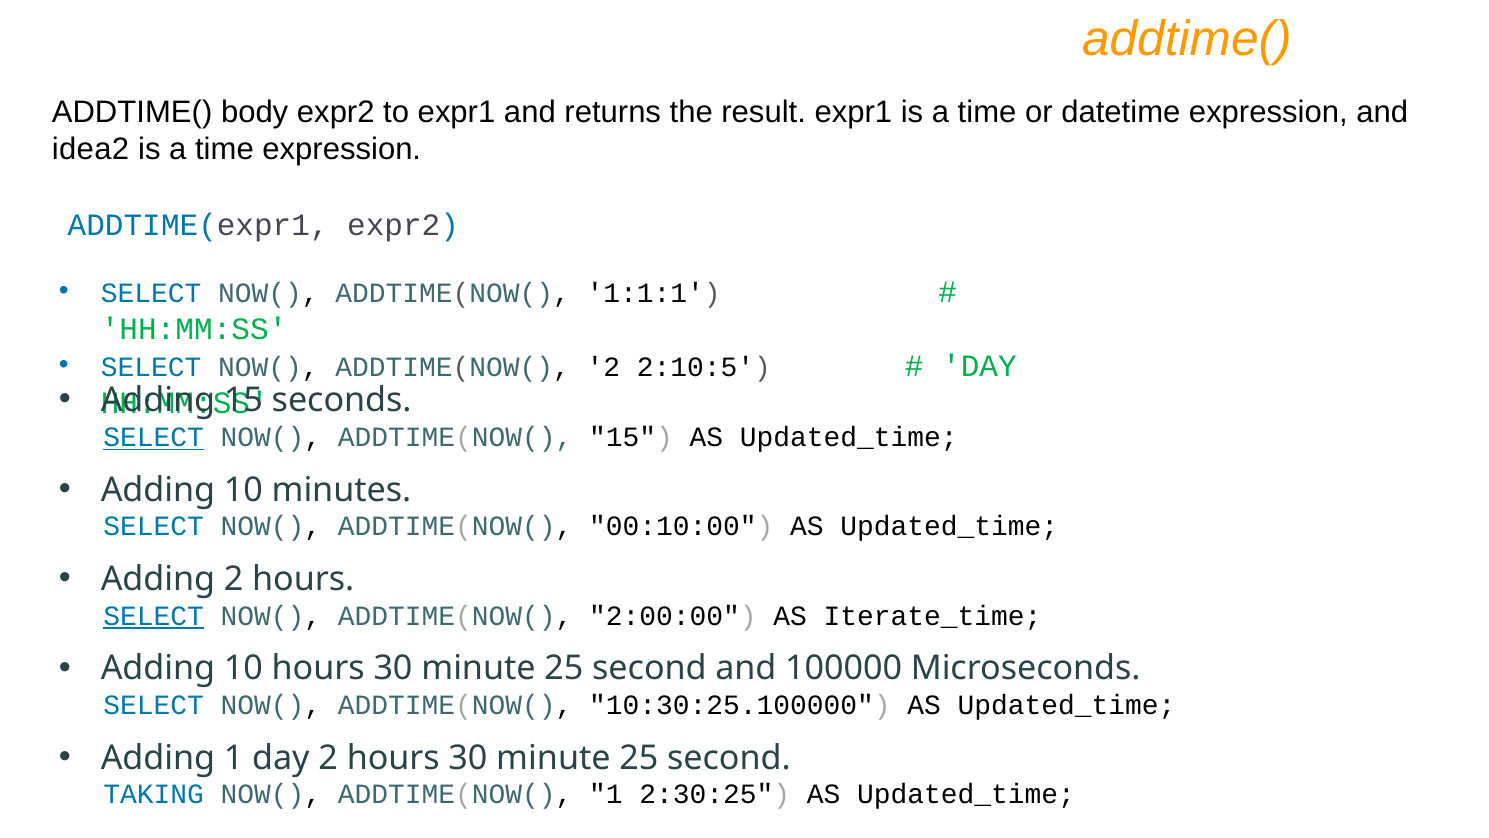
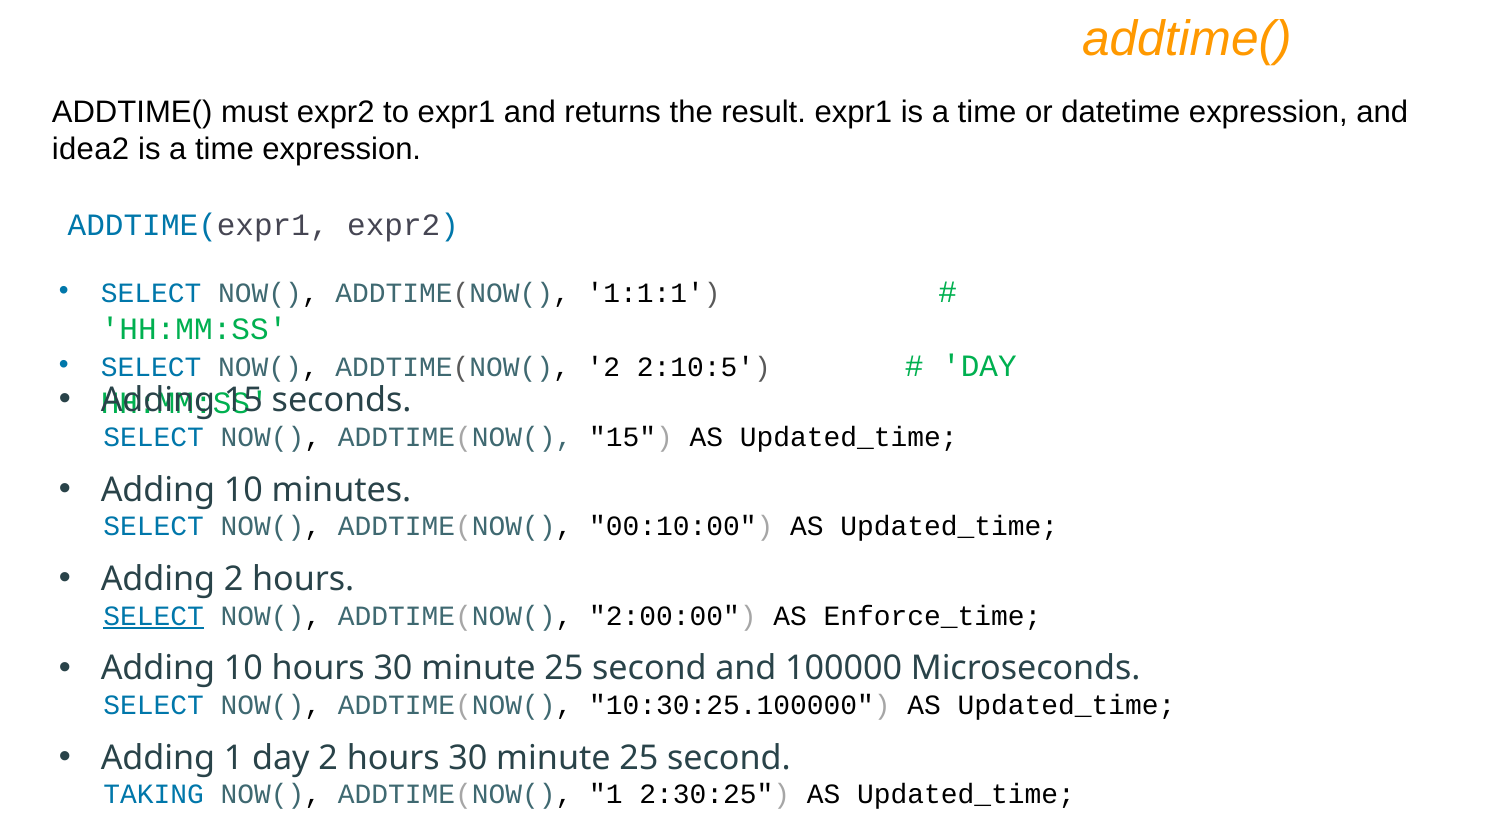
body: body -> must (255, 112)
SELECT underline: present -> none (154, 437)
Iterate_time: Iterate_time -> Enforce_time (932, 616)
